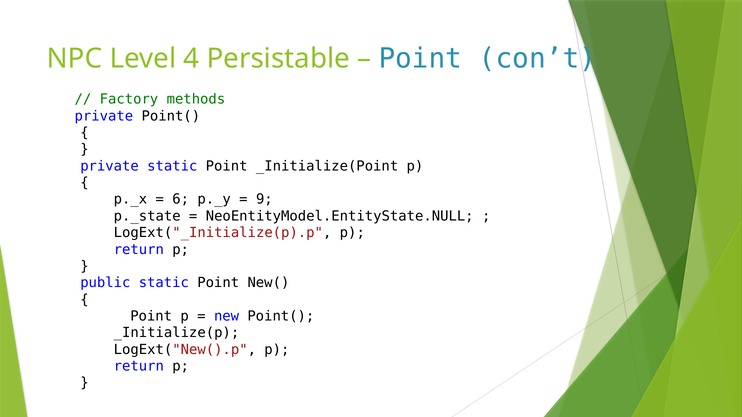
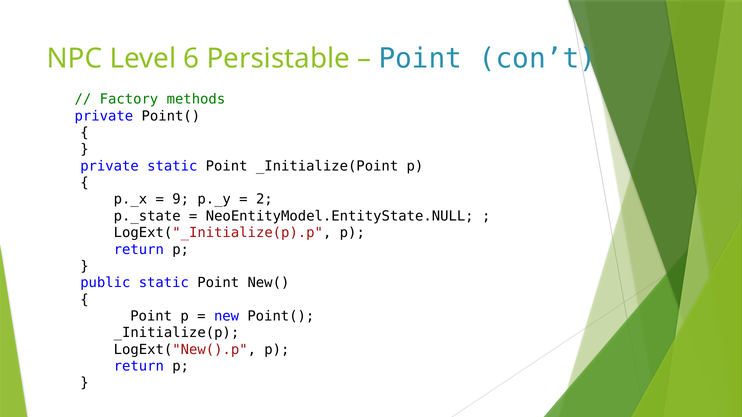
4: 4 -> 6 (191, 59)
6: 6 -> 9 (181, 200)
9: 9 -> 2 (264, 200)
